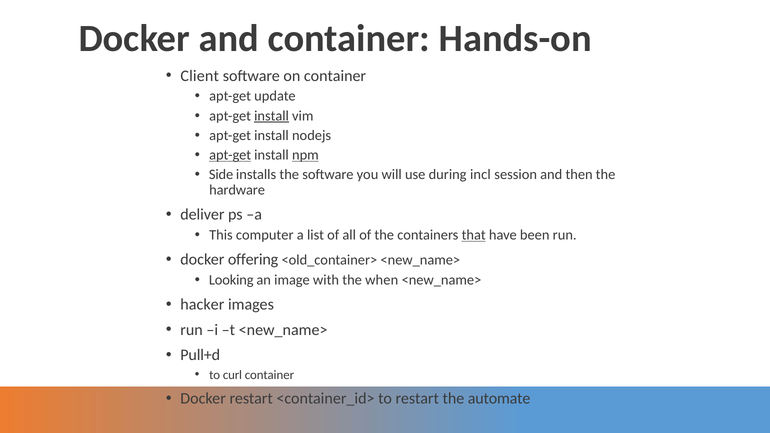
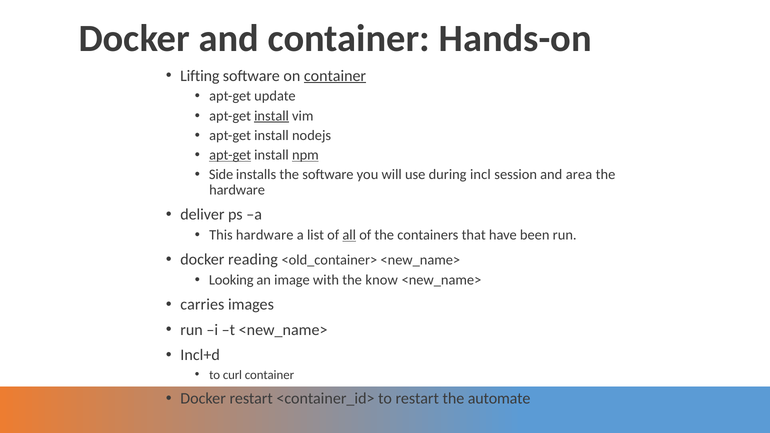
Client: Client -> Lifting (200, 76)
container underline: none -> present (335, 76)
then: then -> area (579, 175)
This computer: computer -> hardware (265, 235)
all underline: none -> present (349, 235)
that underline: present -> none (474, 235)
offering: offering -> reading (253, 260)
when: when -> know (382, 280)
hacker: hacker -> carries (202, 305)
Pull+d: Pull+d -> Incl+d (200, 355)
